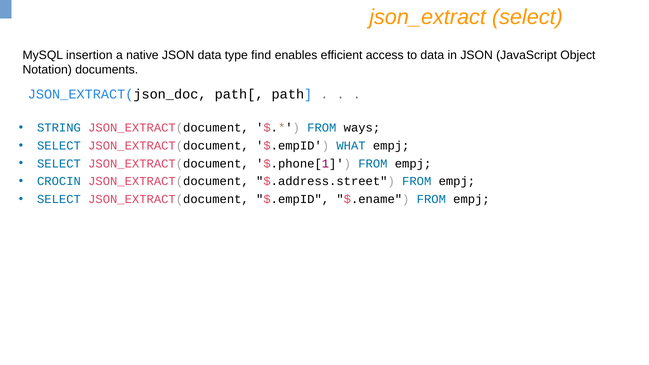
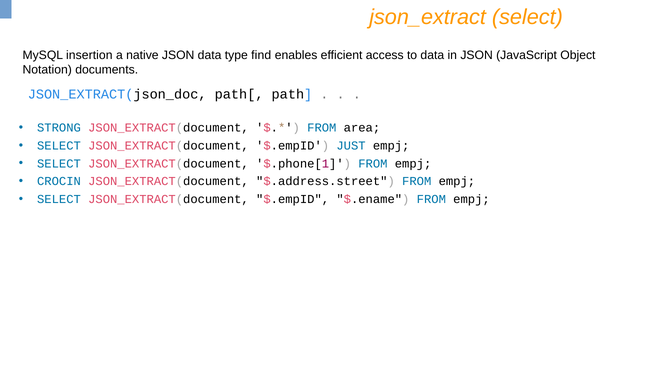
STRING: STRING -> STRONG (59, 128)
ways: ways -> area (362, 128)
WHAT: WHAT -> JUST (351, 146)
